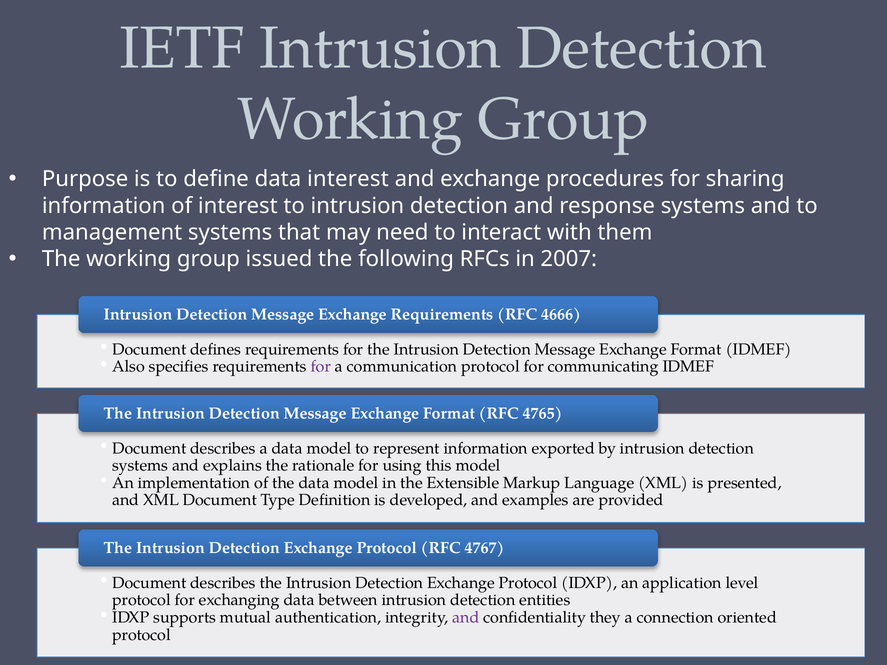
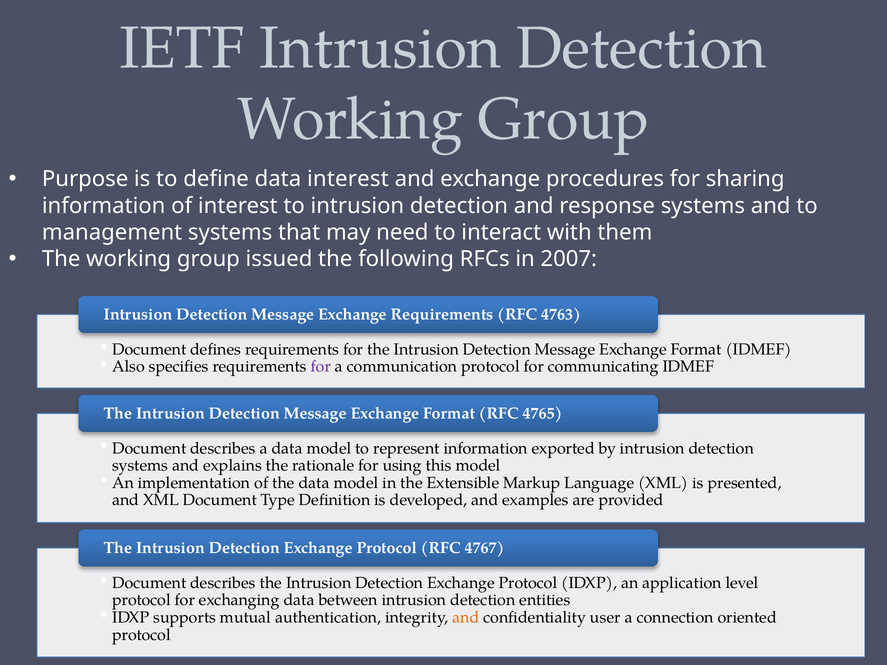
4666: 4666 -> 4763 (561, 315)
and colour: purple -> orange (466, 618)
they: they -> user (605, 618)
